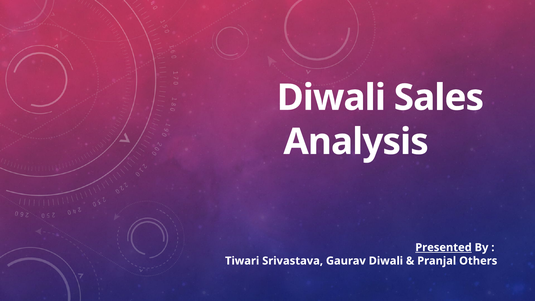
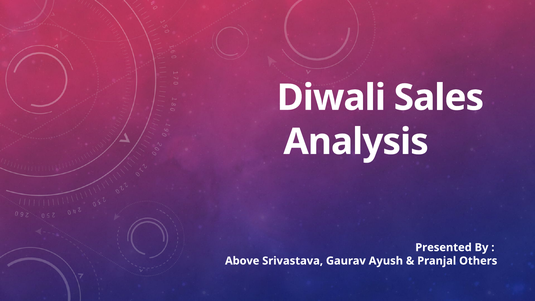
Presented underline: present -> none (444, 247)
Tiwari: Tiwari -> Above (242, 261)
Gaurav Diwali: Diwali -> Ayush (386, 261)
